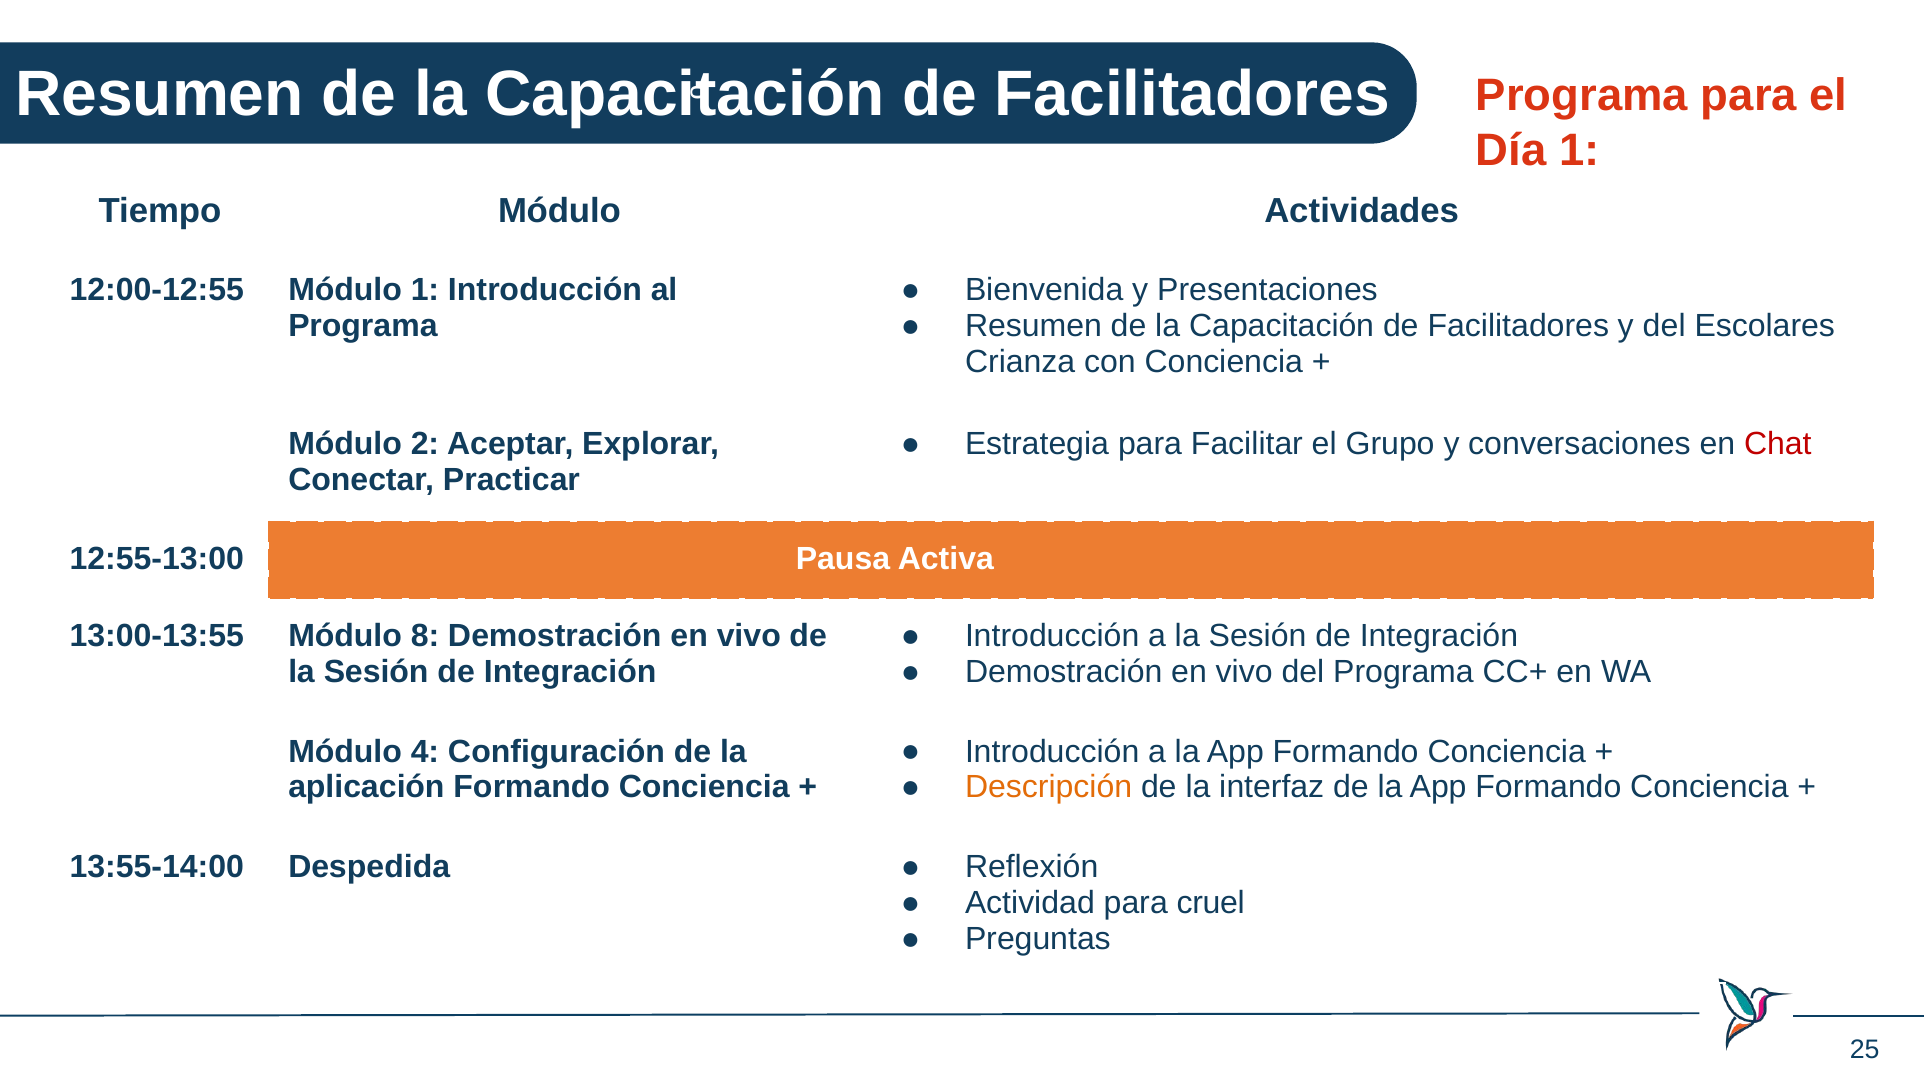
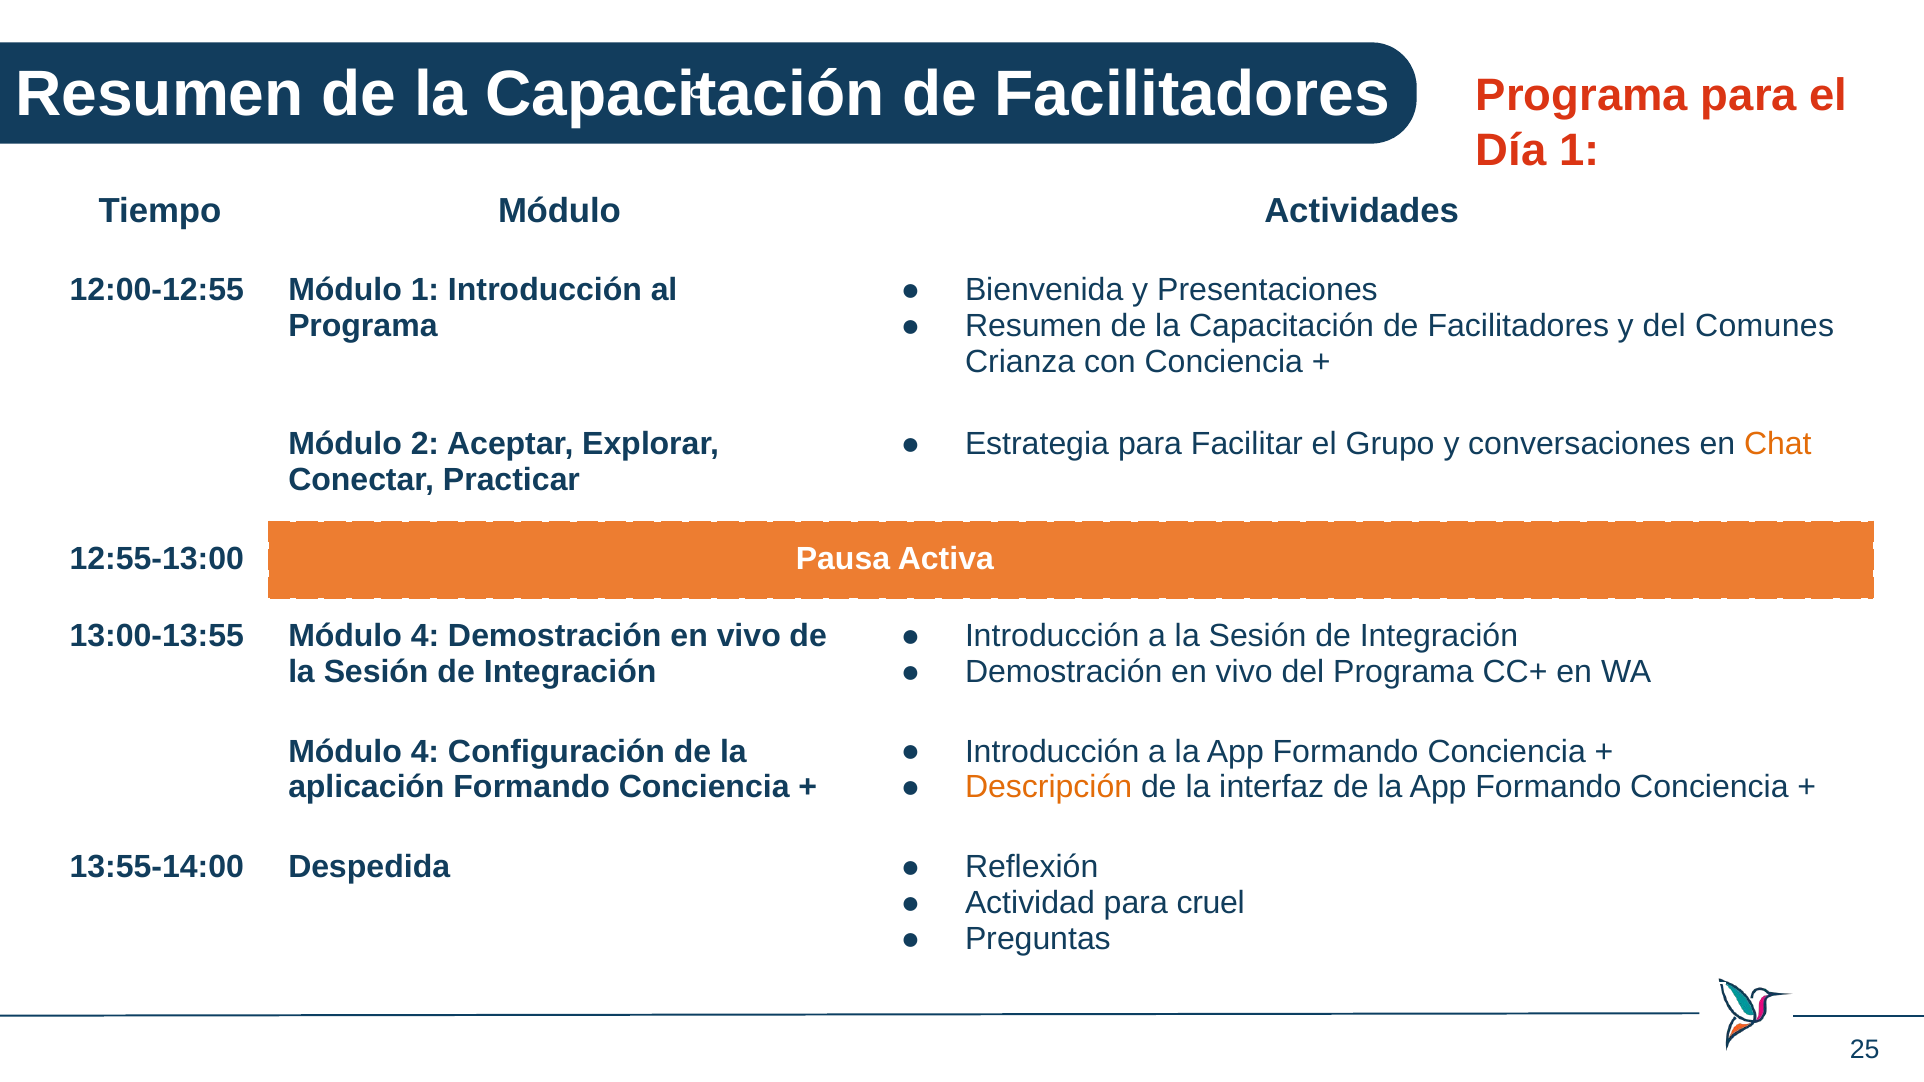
Escolares: Escolares -> Comunes (1765, 326)
Chat colour: red -> orange (1778, 444)
13:00-13:55 Módulo 8: 8 -> 4 (425, 636)
